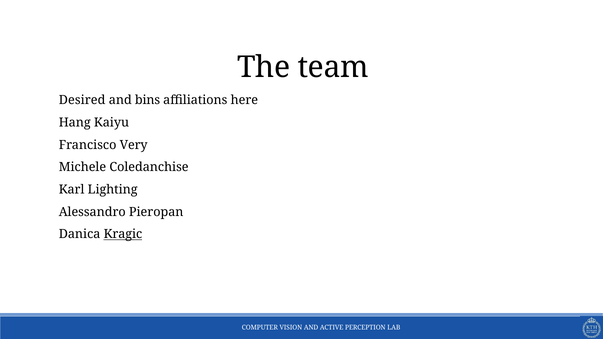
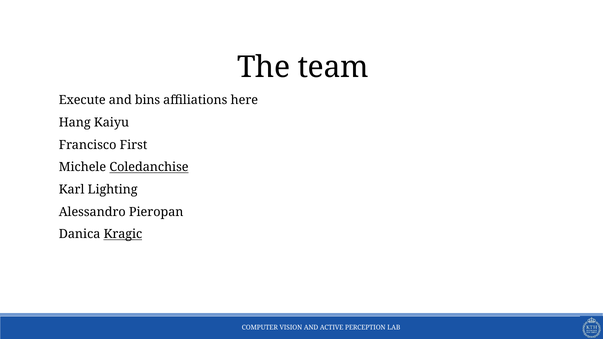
Desired: Desired -> Execute (82, 100)
Very: Very -> First (134, 145)
Coledanchise underline: none -> present (149, 167)
